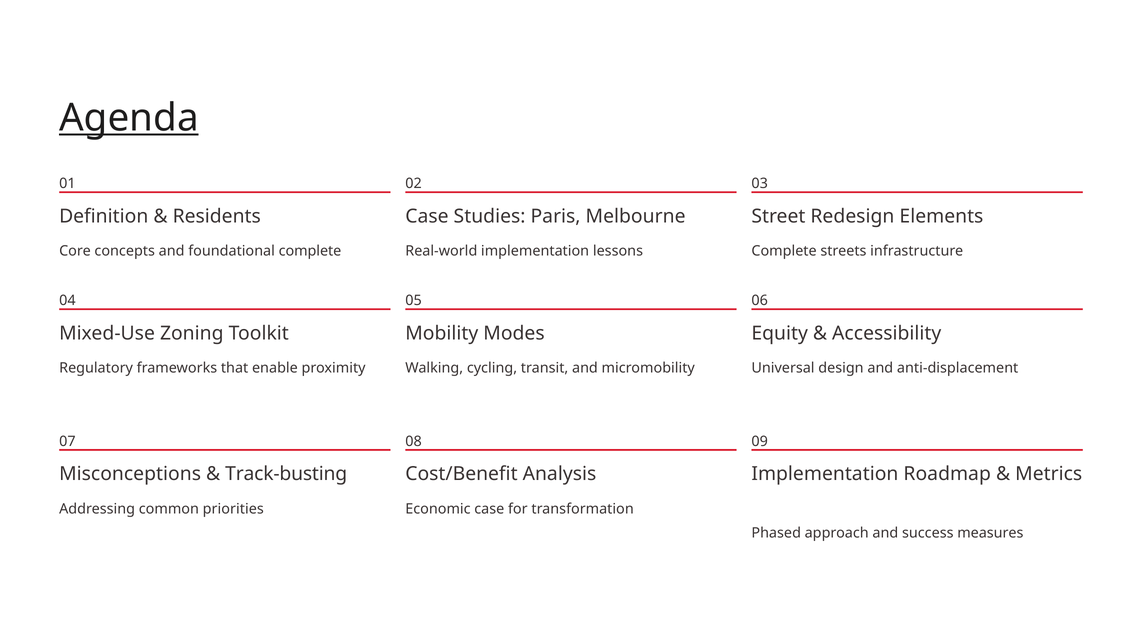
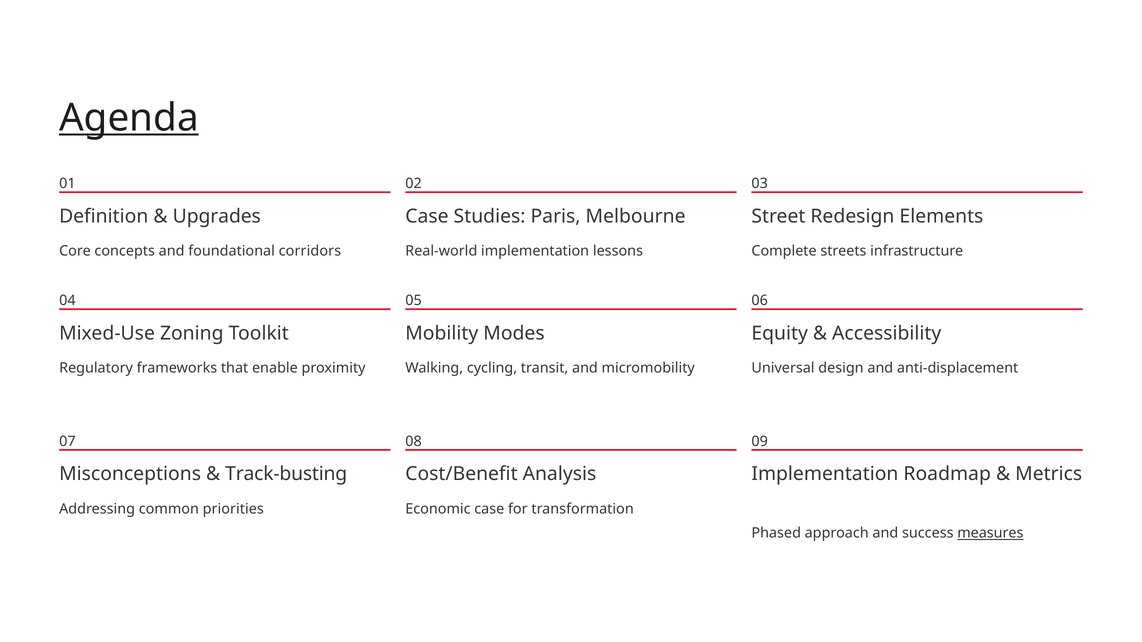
Residents: Residents -> Upgrades (217, 216)
foundational complete: complete -> corridors (310, 251)
measures underline: none -> present (990, 533)
